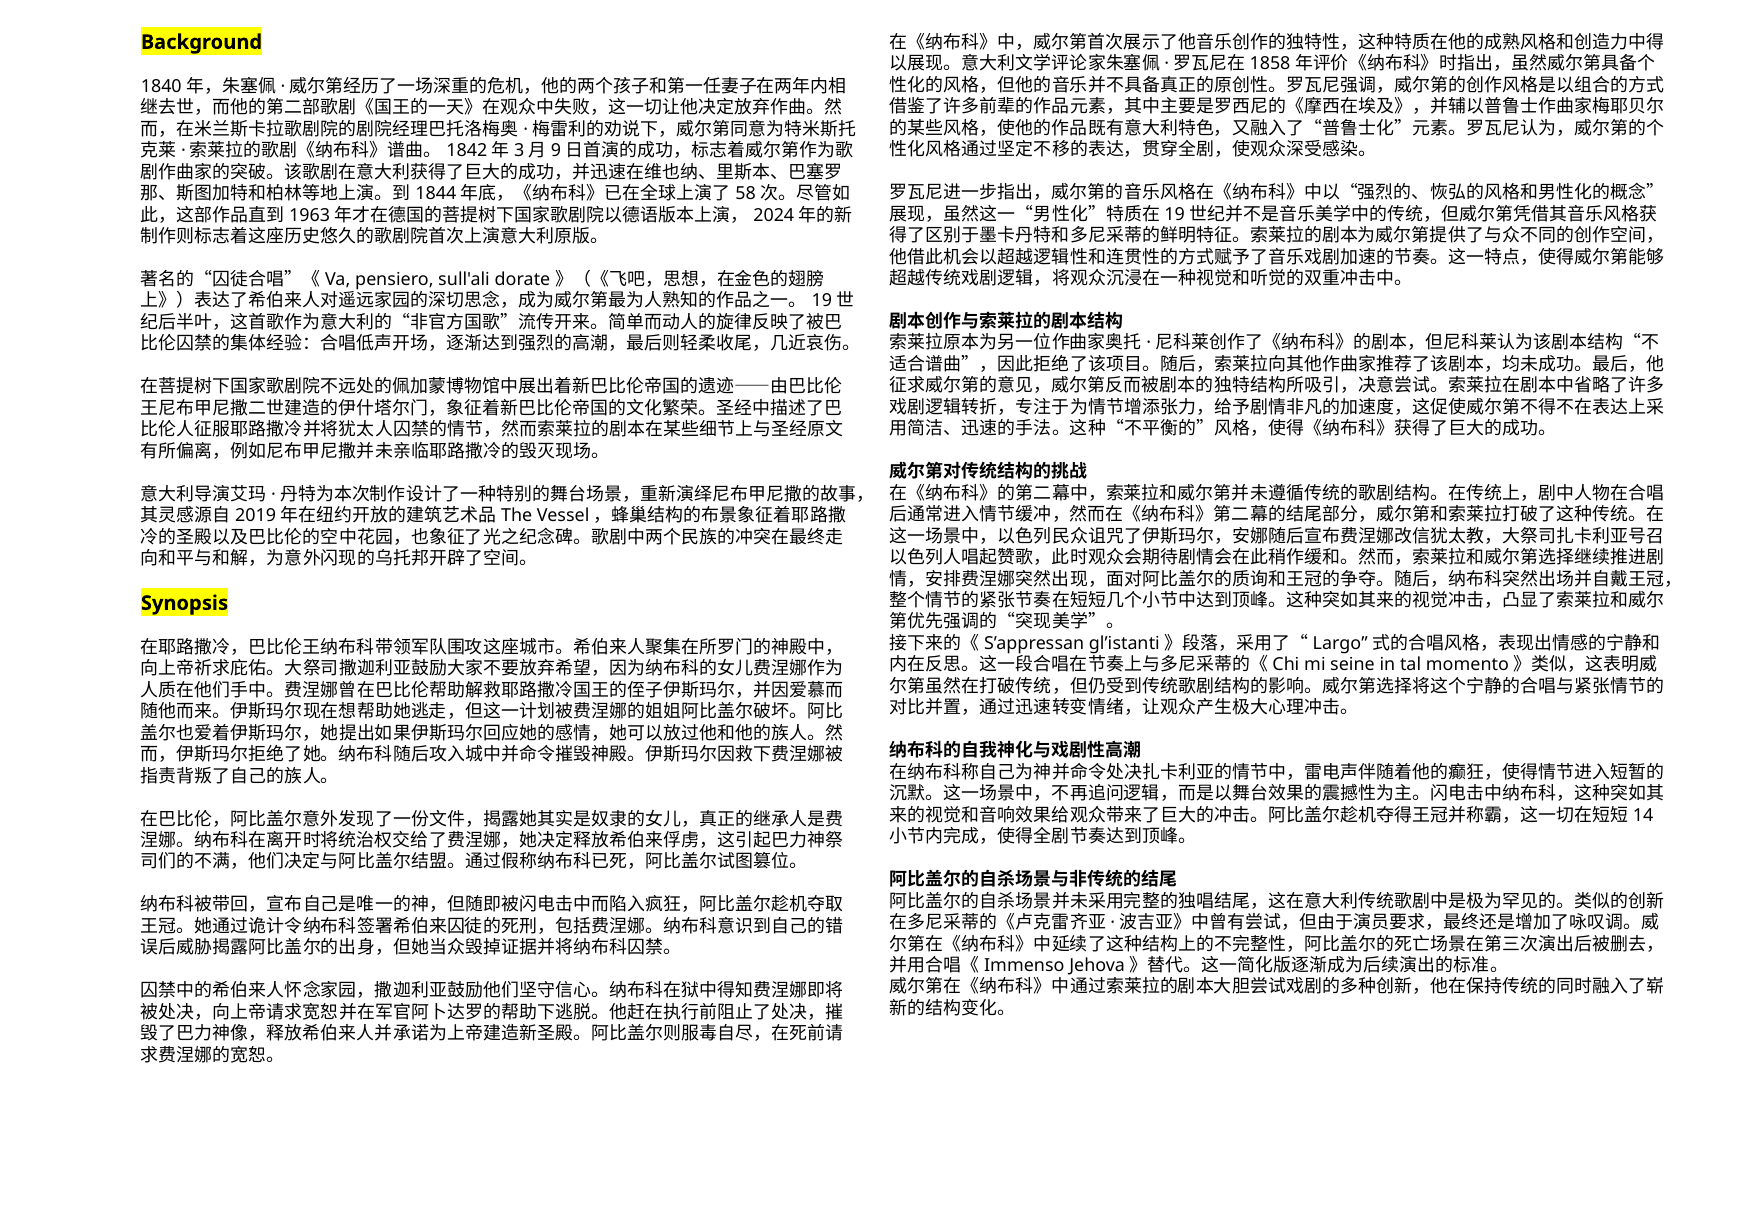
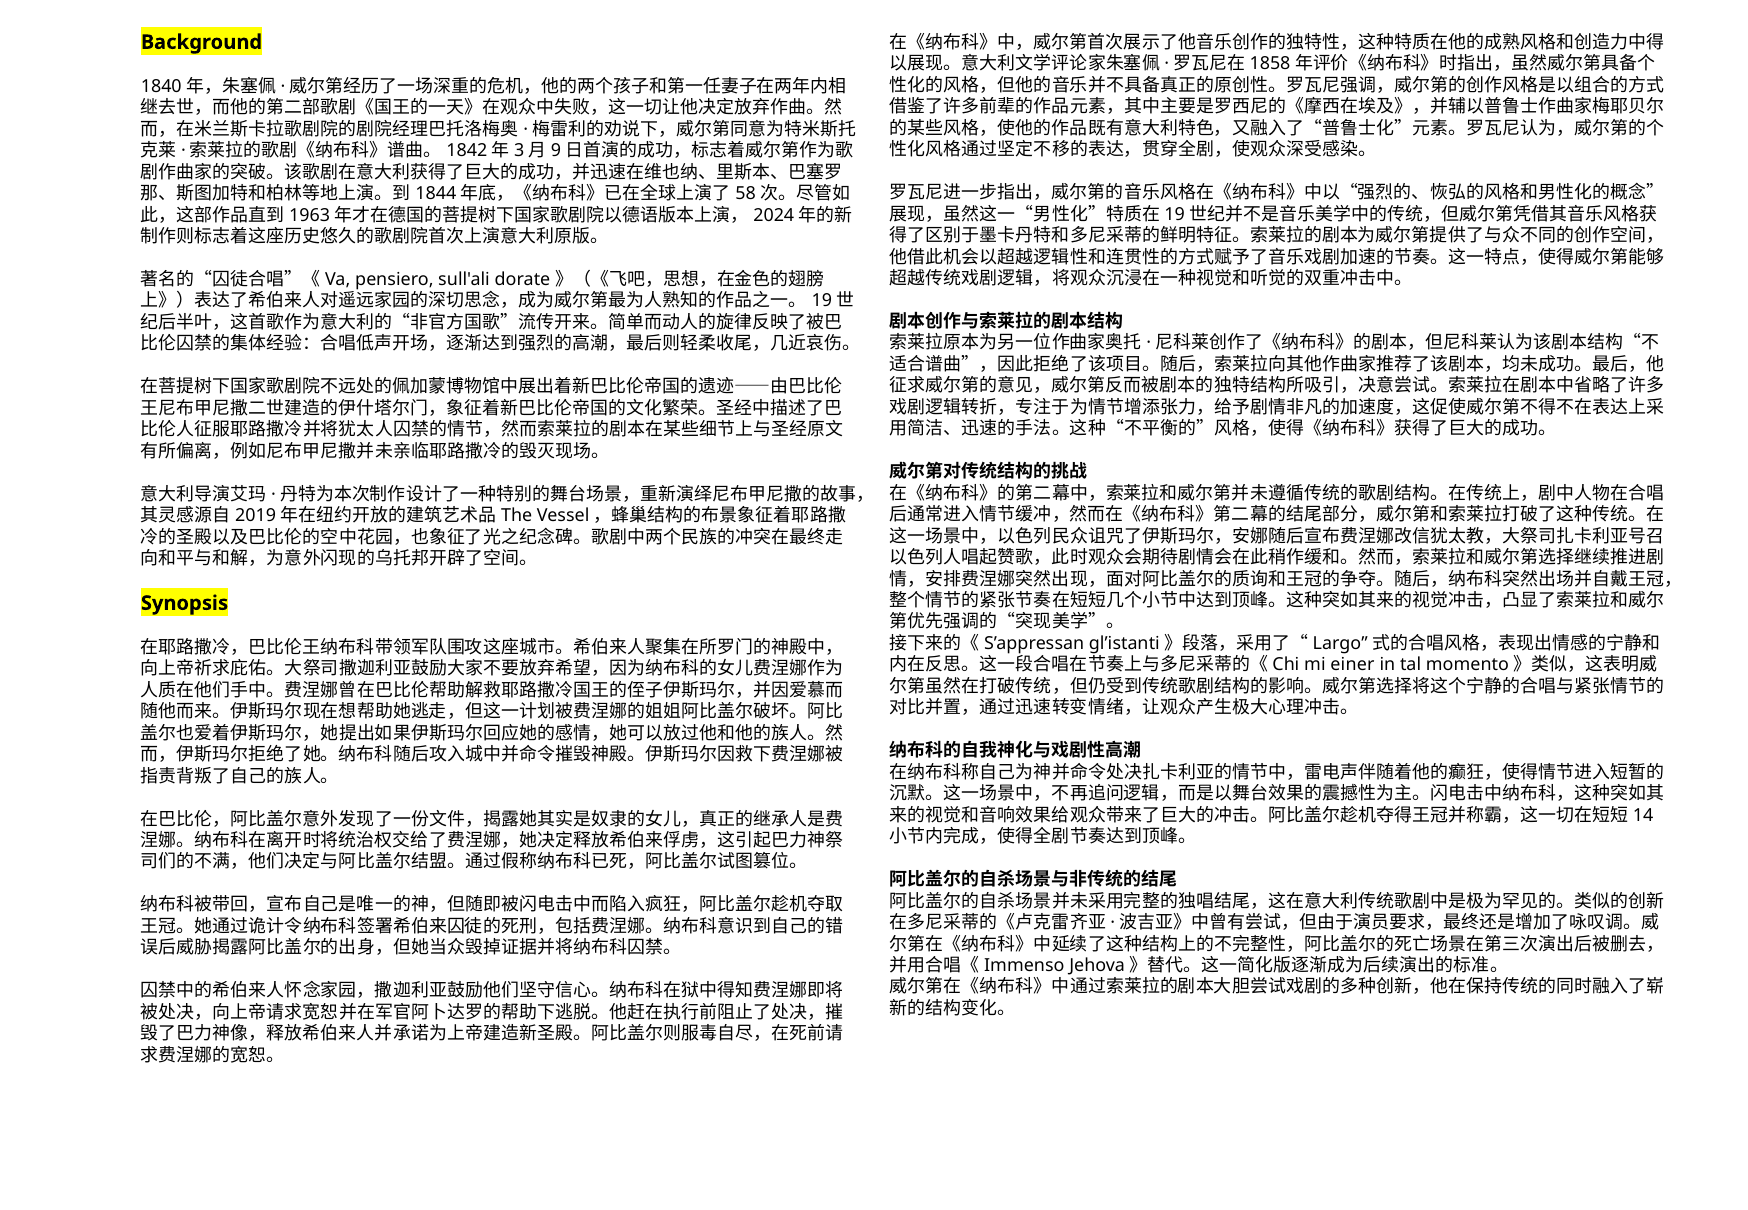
seine: seine -> einer (1352, 665)
